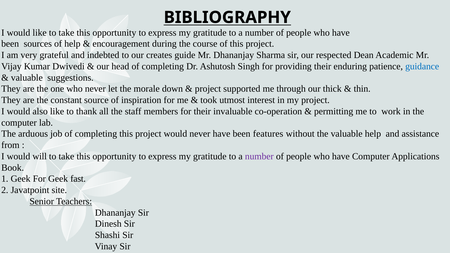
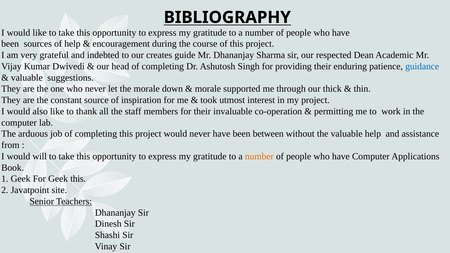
project: project -> morale (208, 89)
features: features -> between (268, 134)
number colour: purple -> orange (259, 156)
Geek fast: fast -> this (78, 179)
